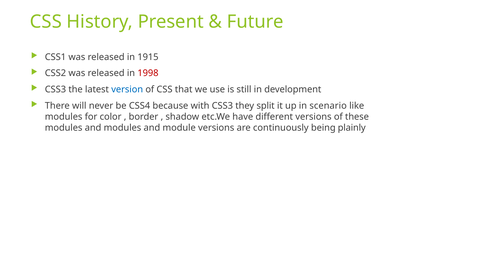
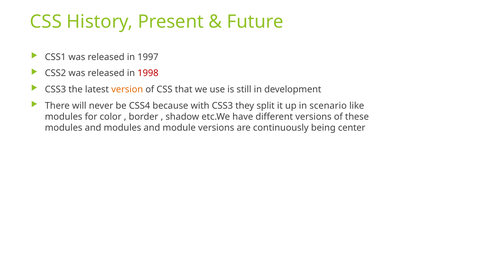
1915: 1915 -> 1997 (148, 57)
version colour: blue -> orange (127, 89)
plainly: plainly -> center (352, 128)
